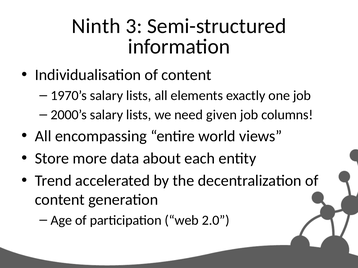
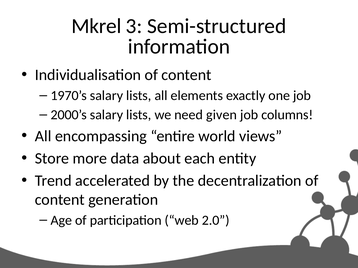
Ninth: Ninth -> Mkrel (96, 26)
